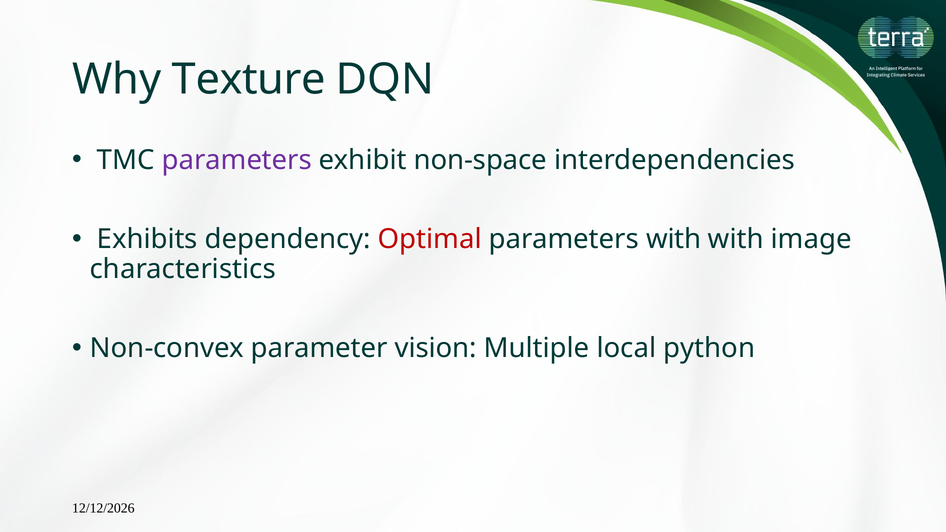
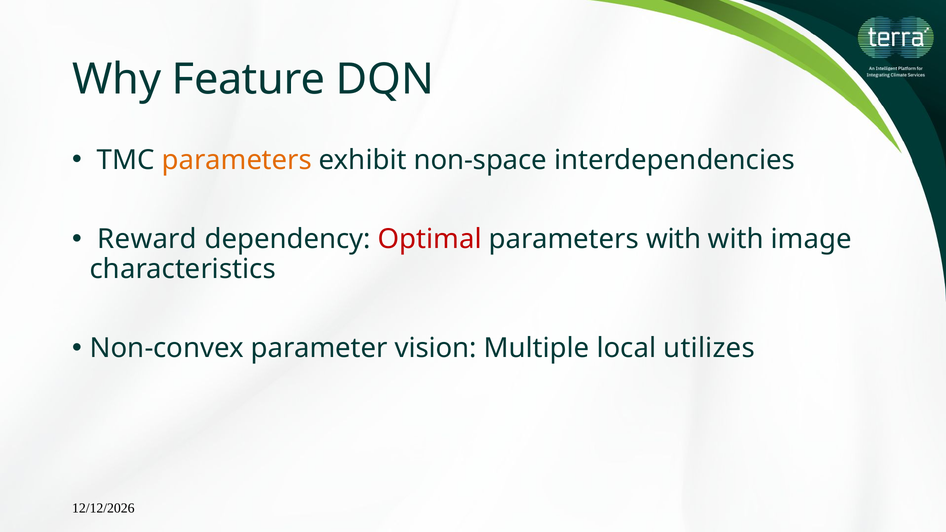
Texture: Texture -> Feature (249, 79)
parameters colour: purple -> orange (237, 160)
Exhibits: Exhibits -> Reward (147, 239)
python: python -> utilizes (709, 348)
